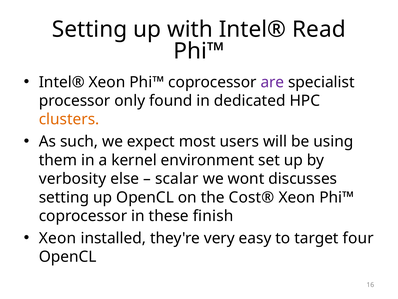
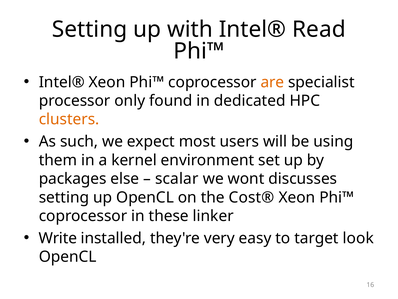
are colour: purple -> orange (272, 82)
verbosity: verbosity -> packages (73, 178)
finish: finish -> linker (213, 216)
Xeon: Xeon -> Write (58, 238)
four: four -> look (358, 238)
